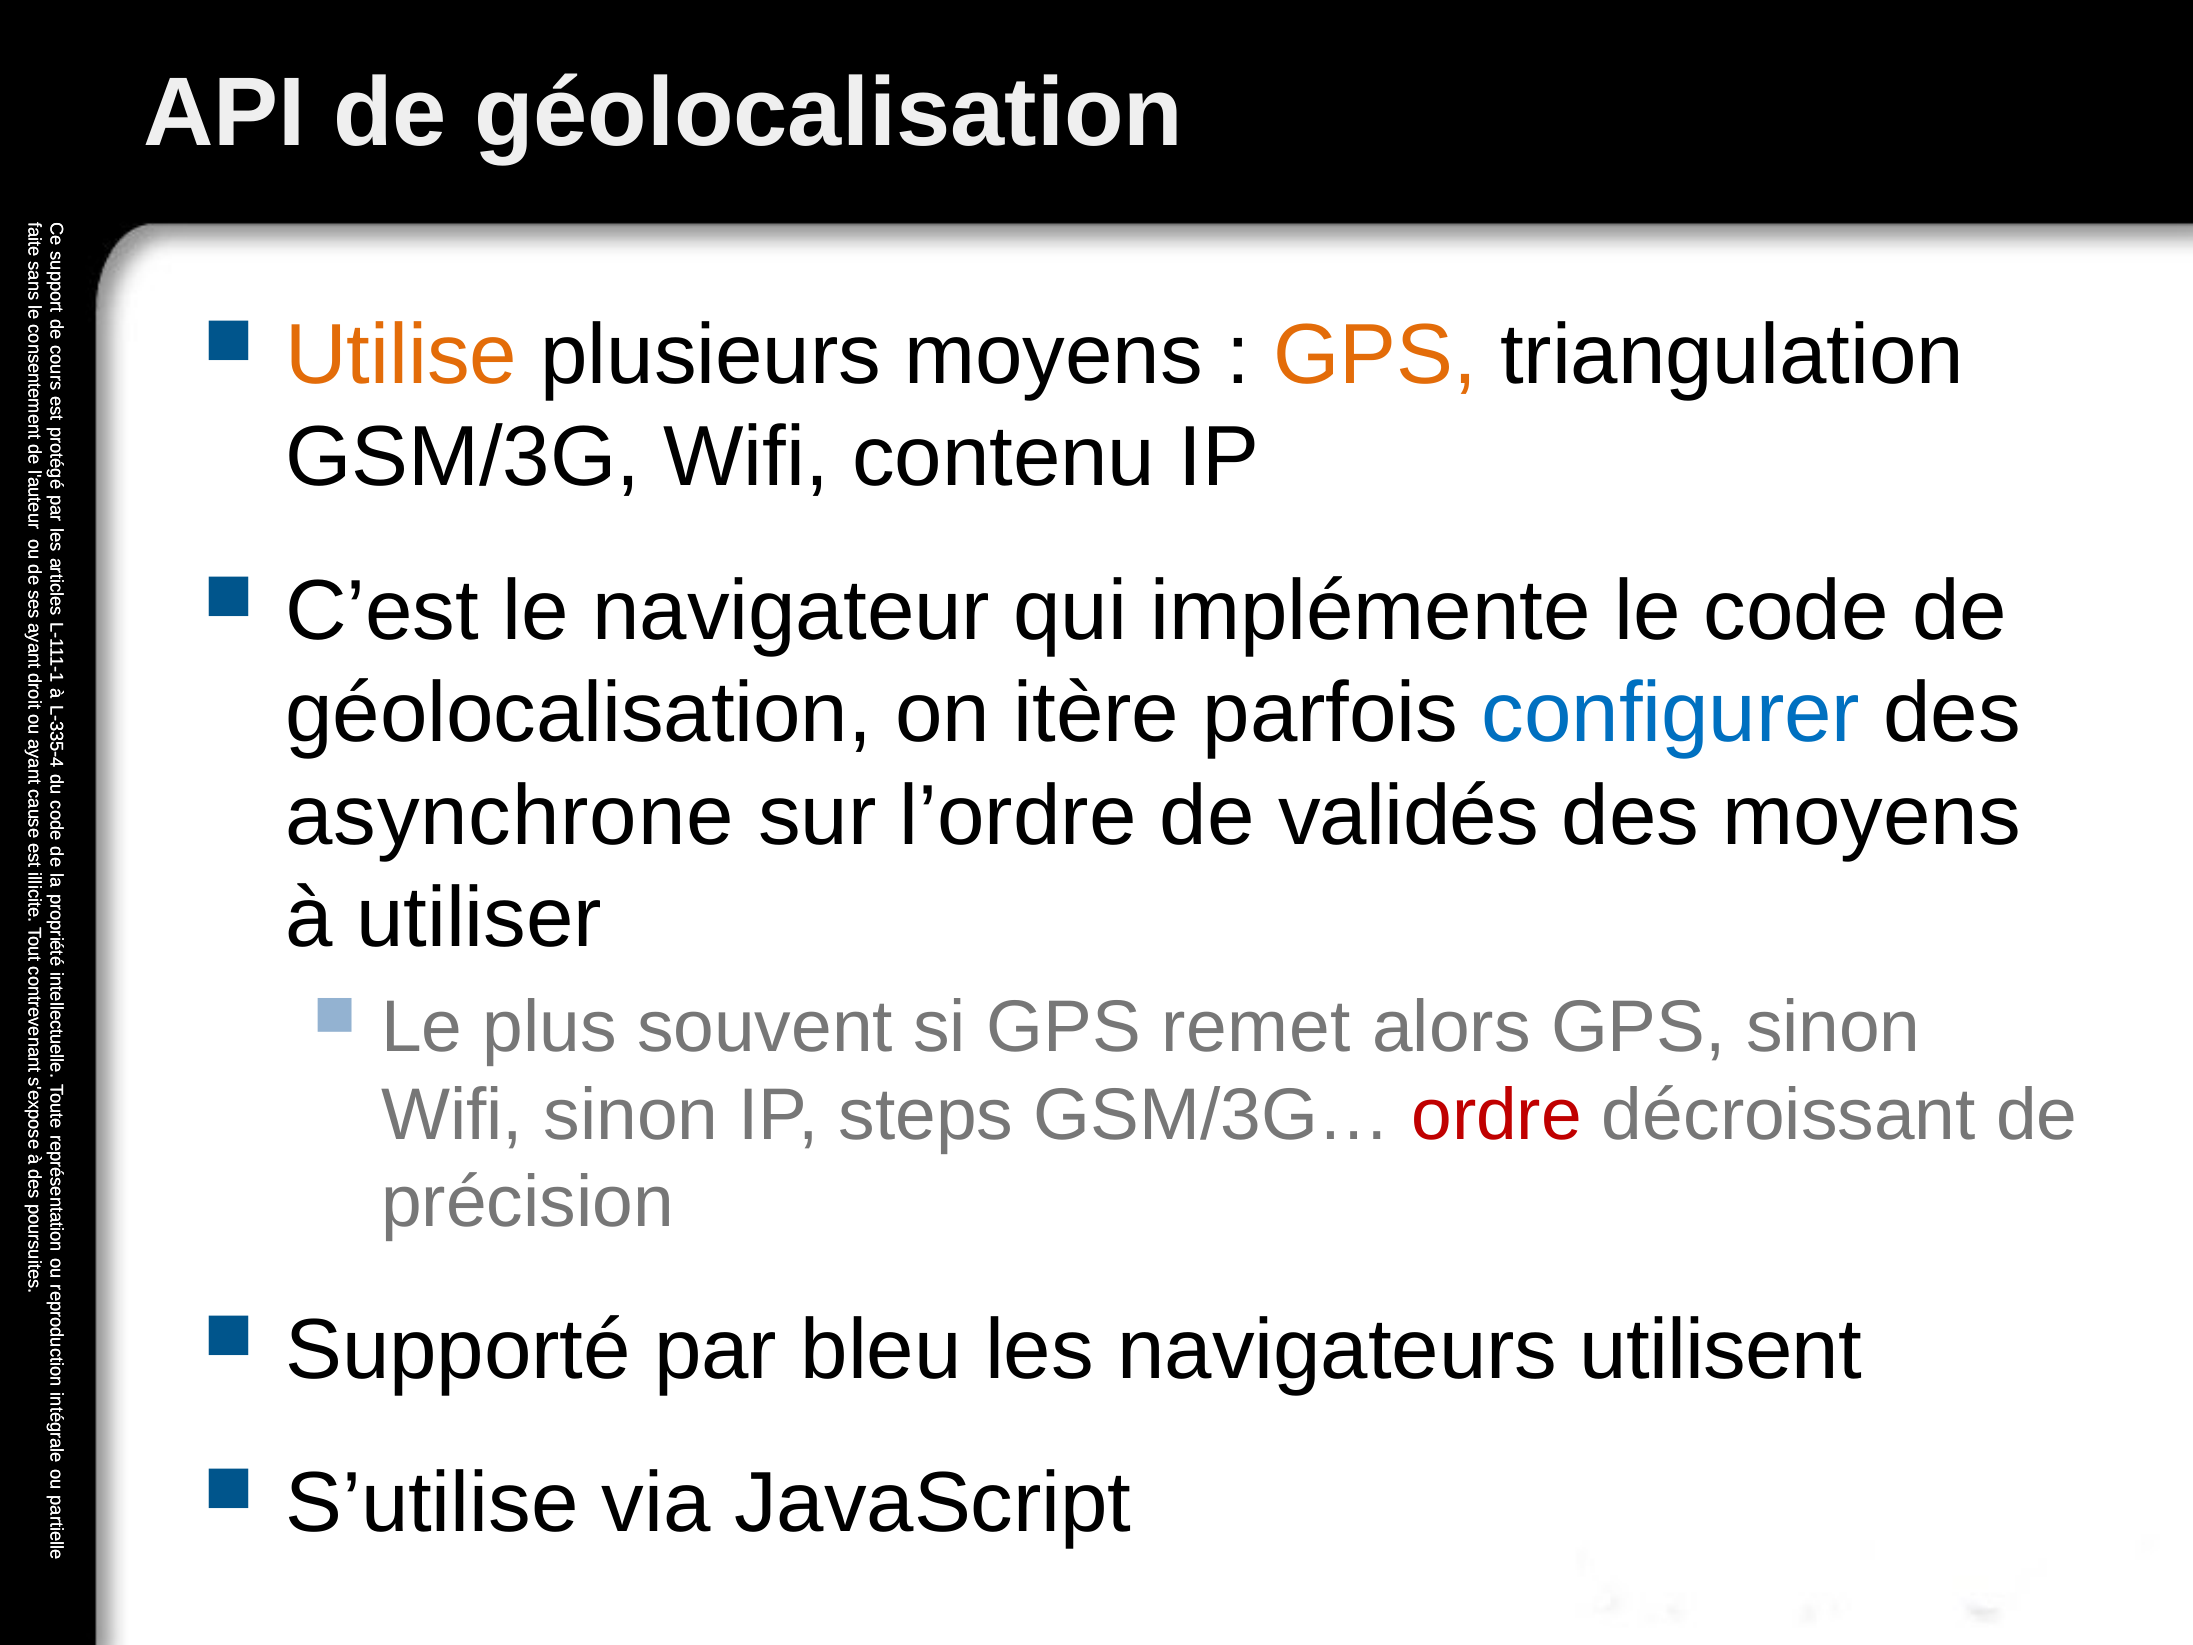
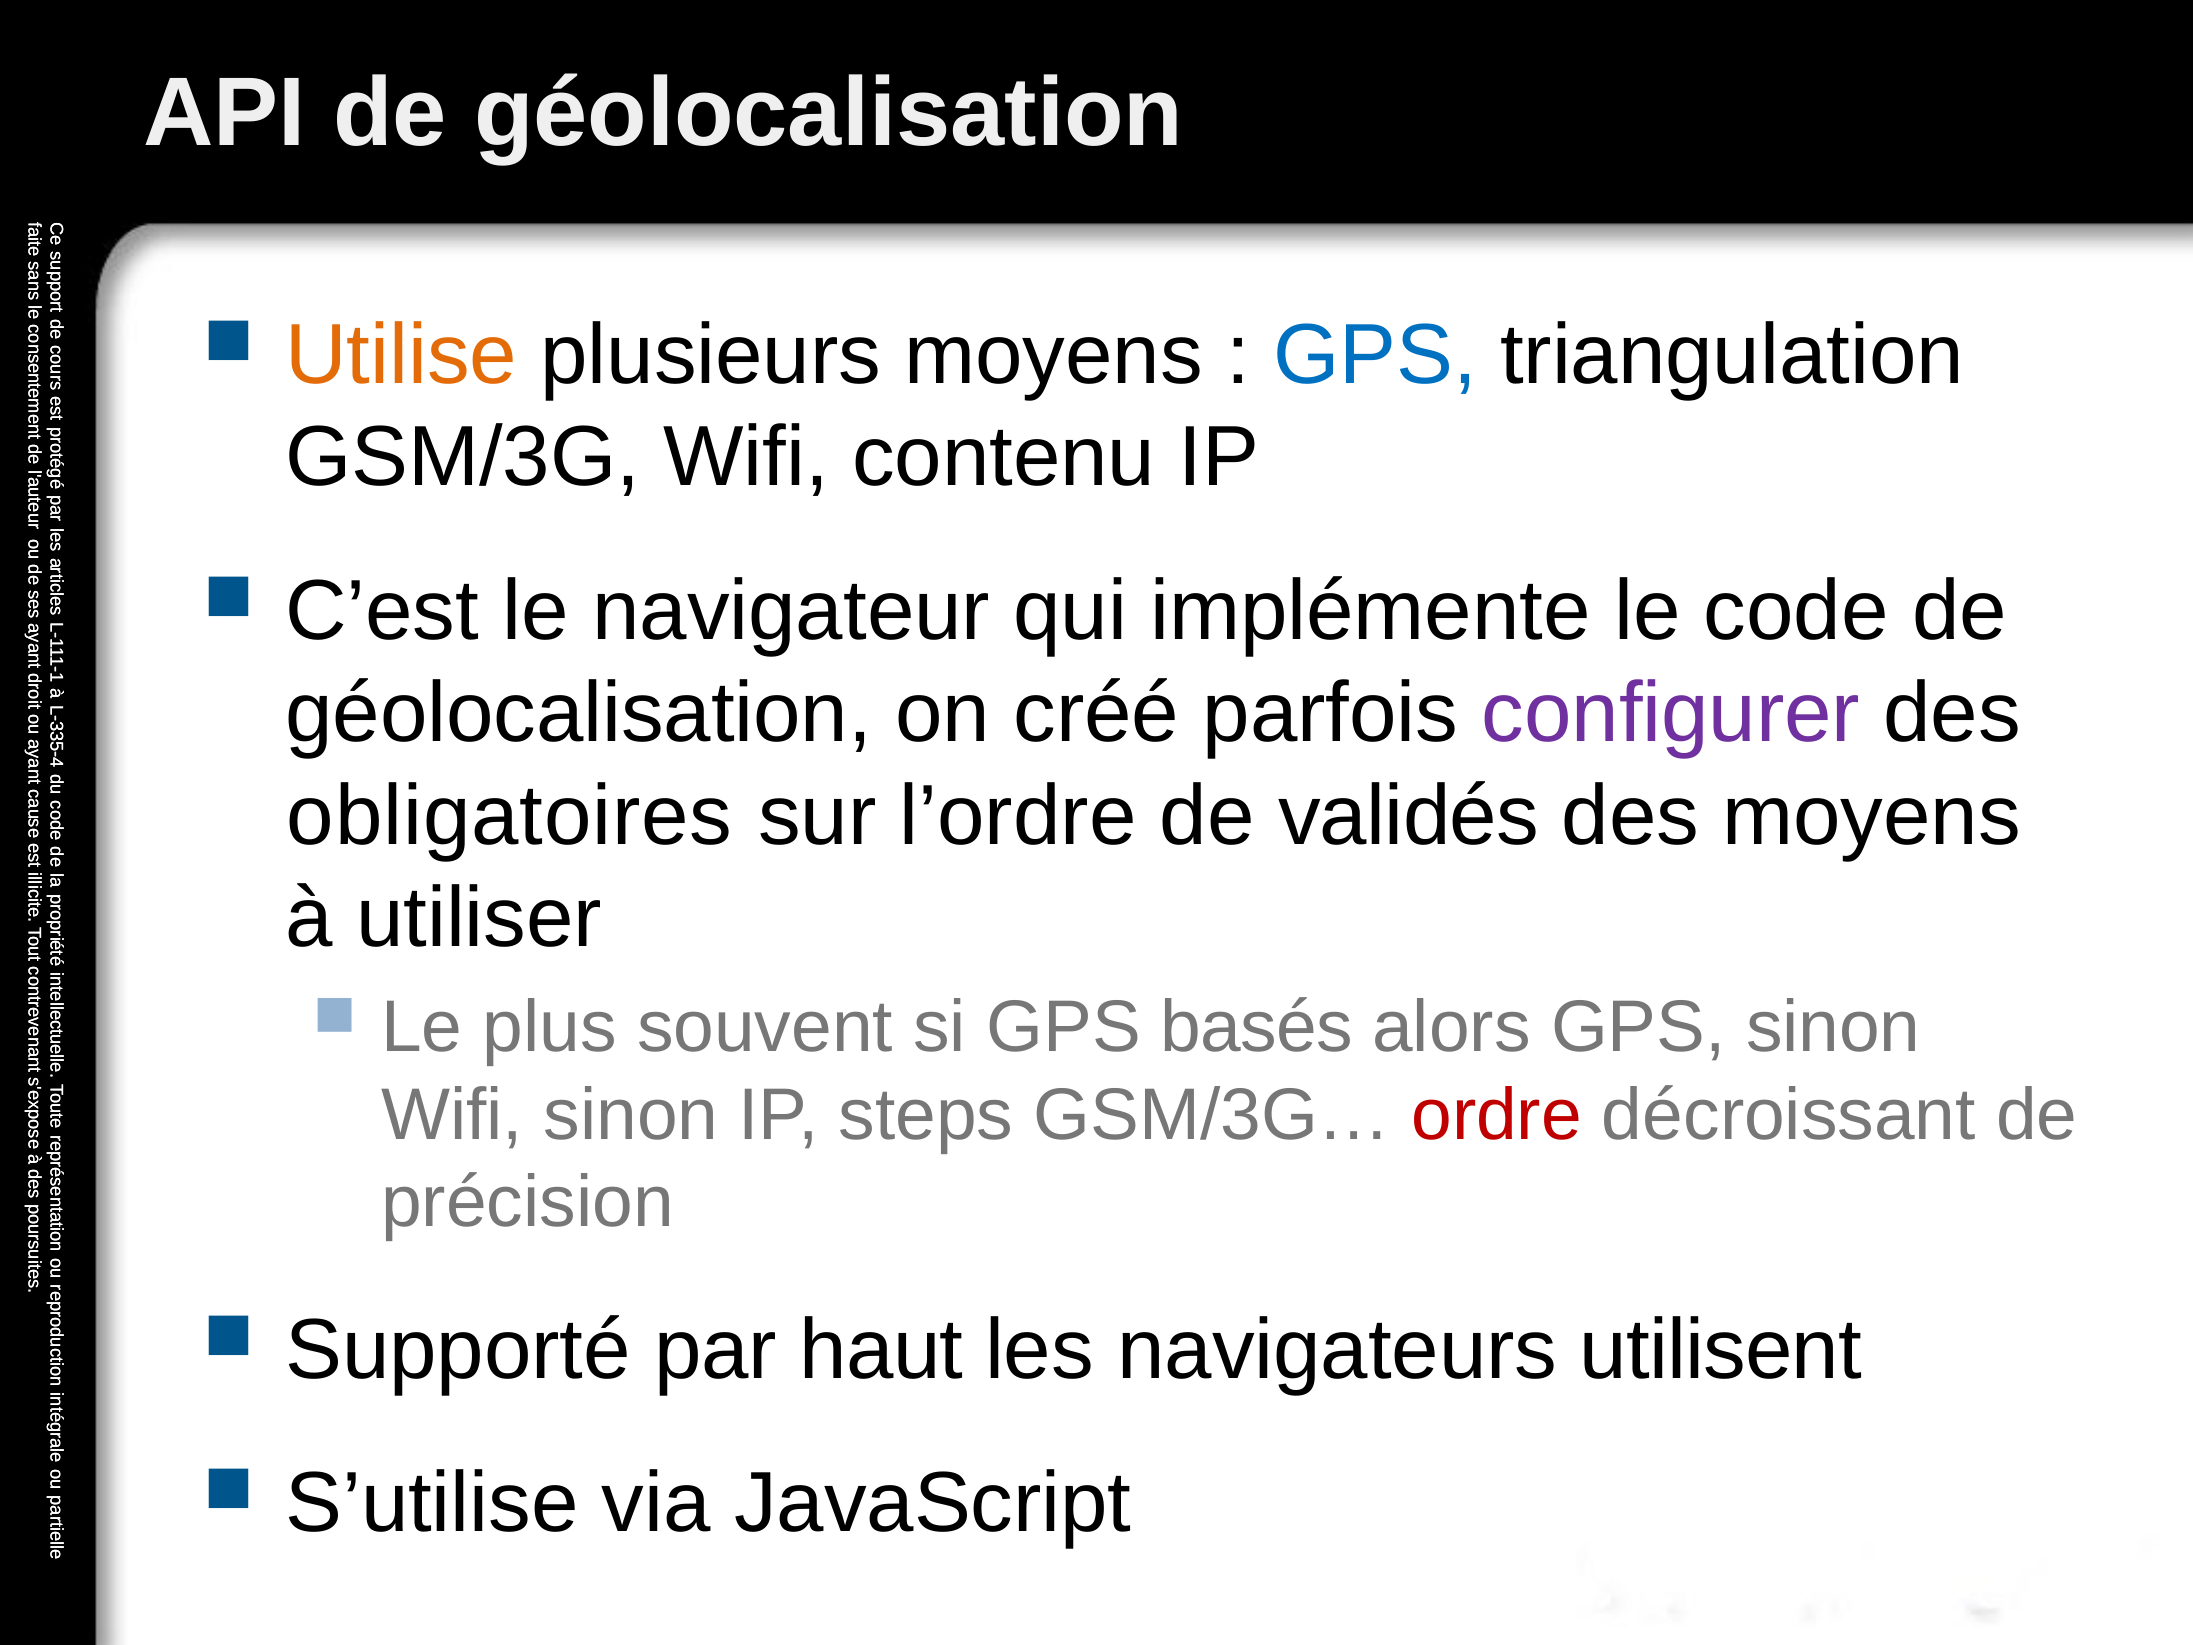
GPS colour: orange -> blue (1375, 355)
itère: itère -> créé (1096, 713)
configurer colour: blue -> purple (1671, 713)
asynchrone: asynchrone -> obligatoires (510, 816)
remet: remet -> basés (1257, 1027)
bleu: bleu -> haut (882, 1350)
